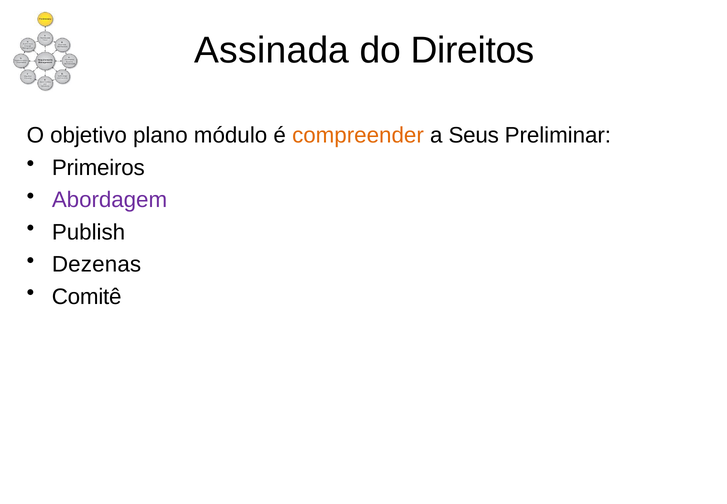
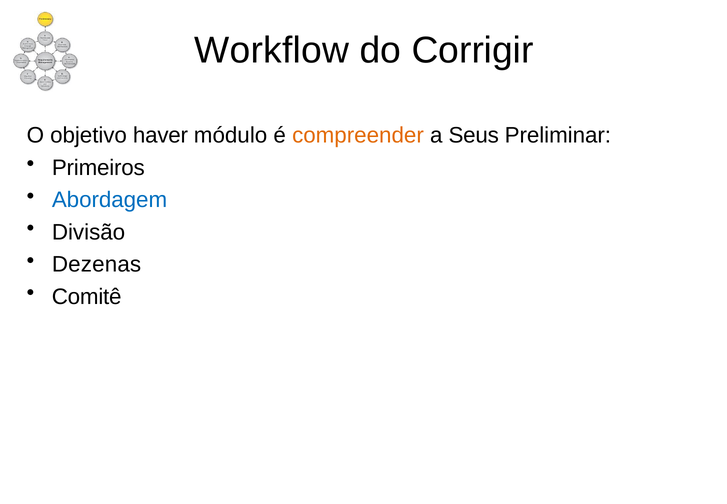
Assinada: Assinada -> Workflow (272, 51)
Direitos: Direitos -> Corrigir (473, 51)
plano: plano -> haver (160, 135)
Abordagem colour: purple -> blue (110, 200)
Publish: Publish -> Divisão (89, 232)
